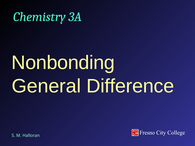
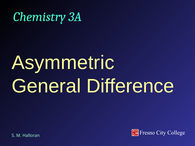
Nonbonding: Nonbonding -> Asymmetric (63, 63)
